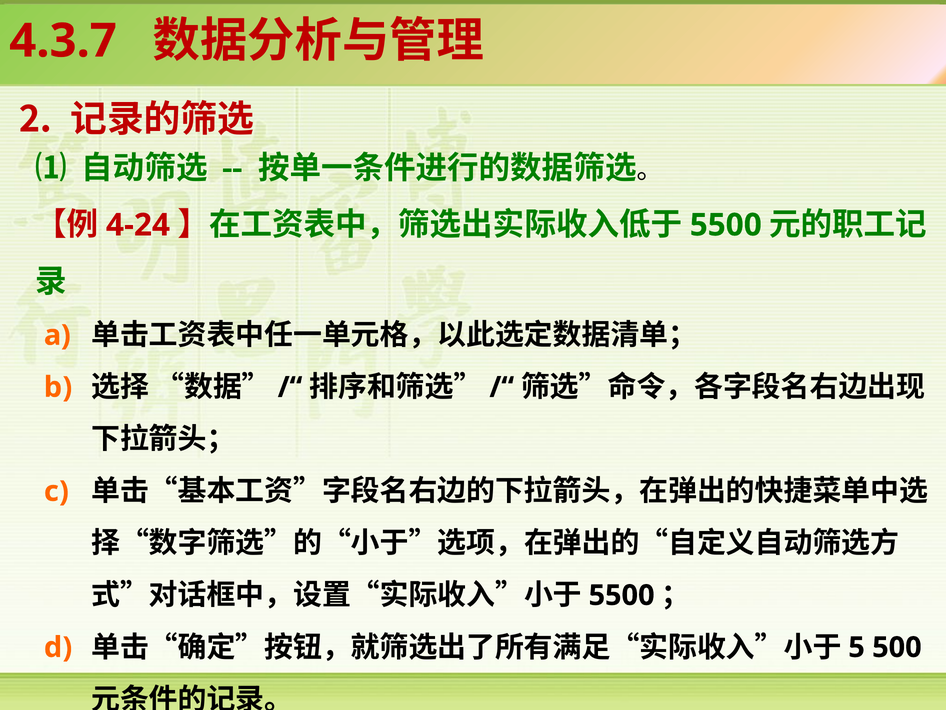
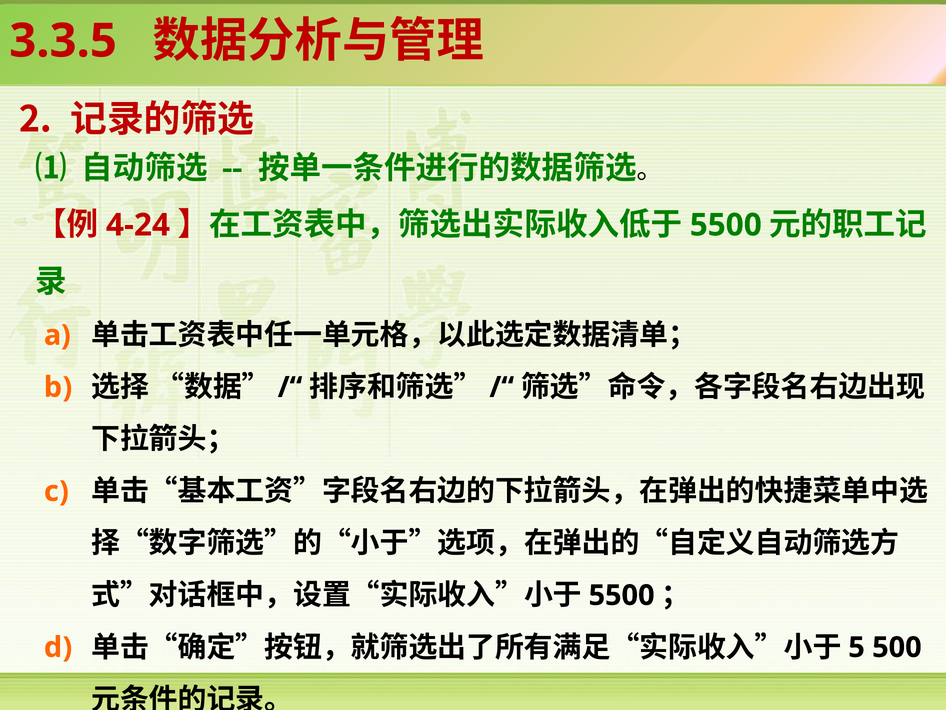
4.3.7: 4.3.7 -> 3.3.5 (63, 41)
